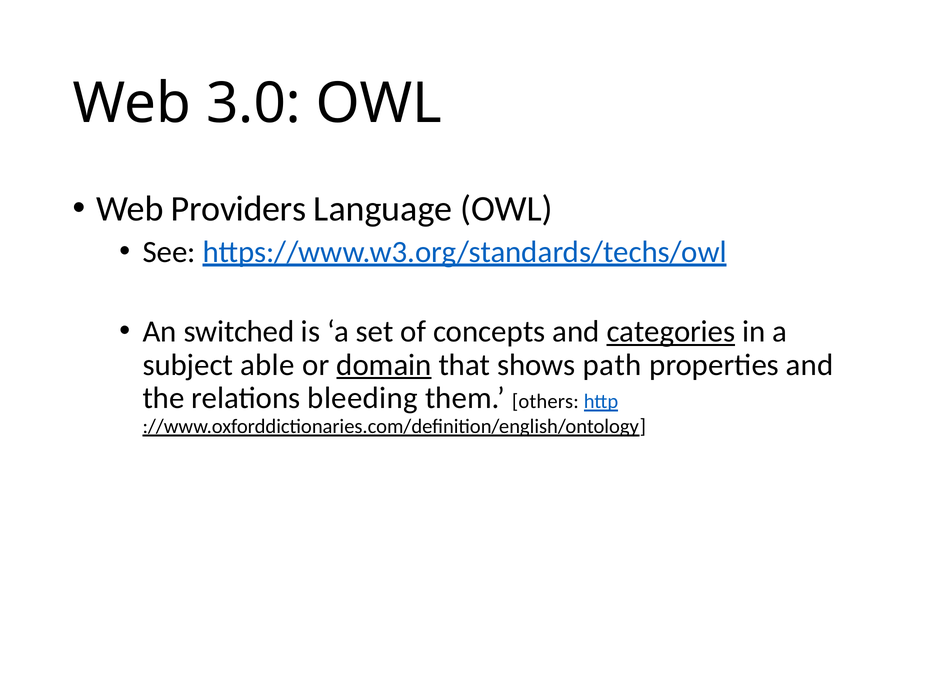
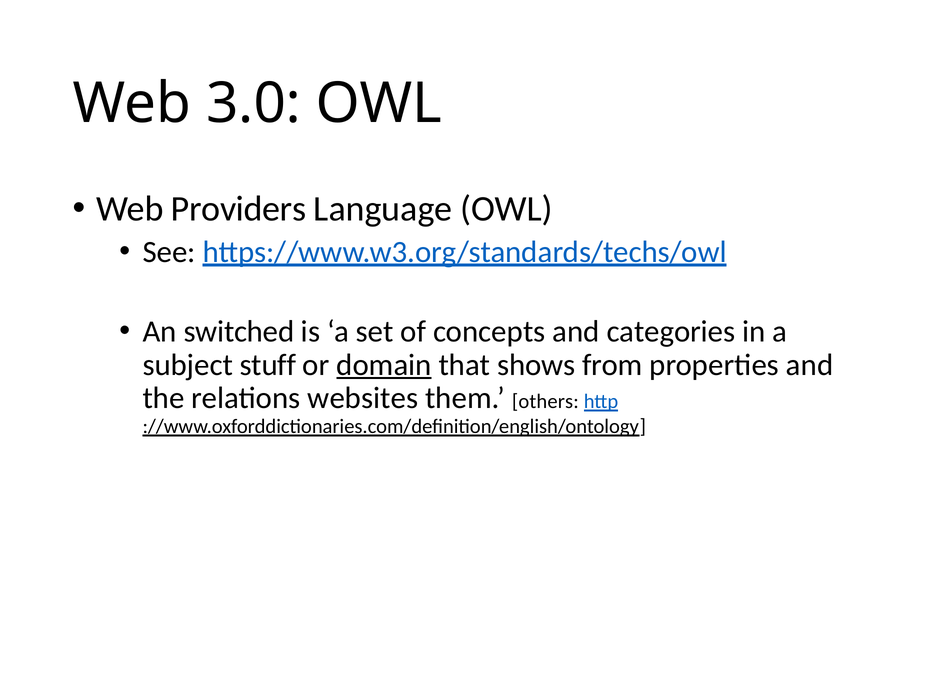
categories underline: present -> none (671, 332)
able: able -> stuff (268, 365)
path: path -> from (612, 365)
bleeding: bleeding -> websites (363, 398)
